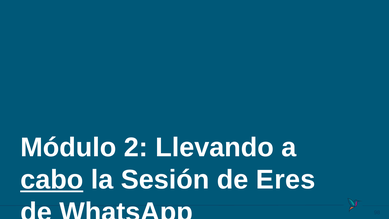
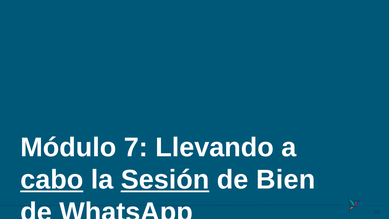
2: 2 -> 7 (136, 147)
Sesión underline: none -> present (165, 180)
Eres: Eres -> Bien (286, 180)
